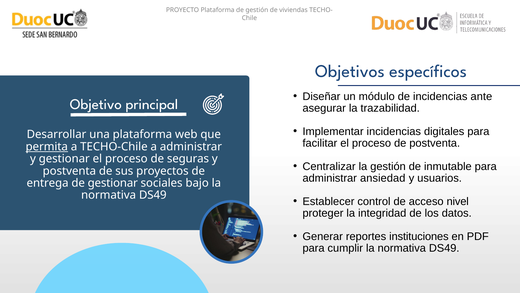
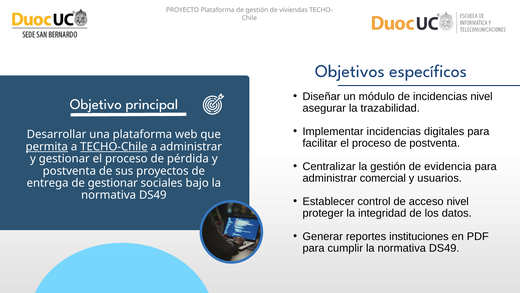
incidencias ante: ante -> nivel (482, 96)
TECHO-Chile underline: none -> present (114, 146)
seguras: seguras -> pérdida (188, 159)
inmutable: inmutable -> evidencia (448, 166)
ansiedad: ansiedad -> comercial (383, 178)
